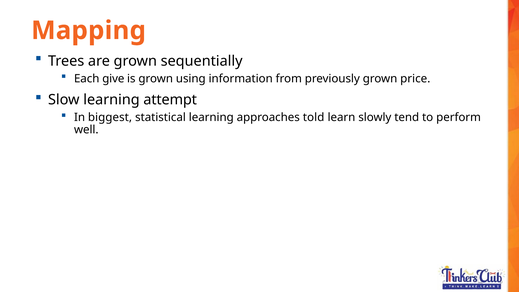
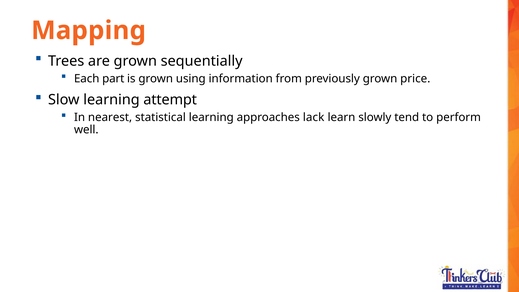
give: give -> part (113, 79)
biggest: biggest -> nearest (110, 117)
told: told -> lack (314, 117)
